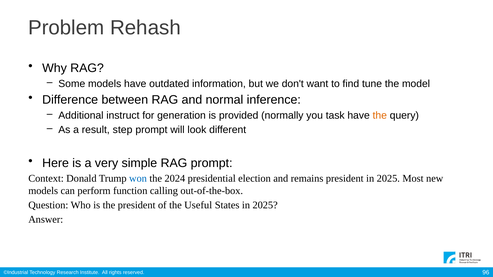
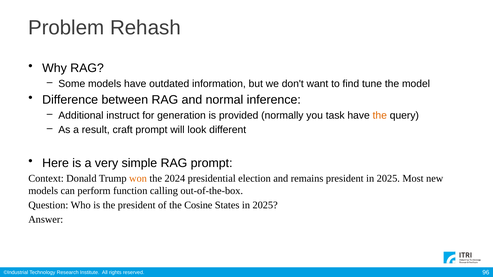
step: step -> craft (123, 130)
won colour: blue -> orange (138, 179)
Useful: Useful -> Cosine (198, 205)
